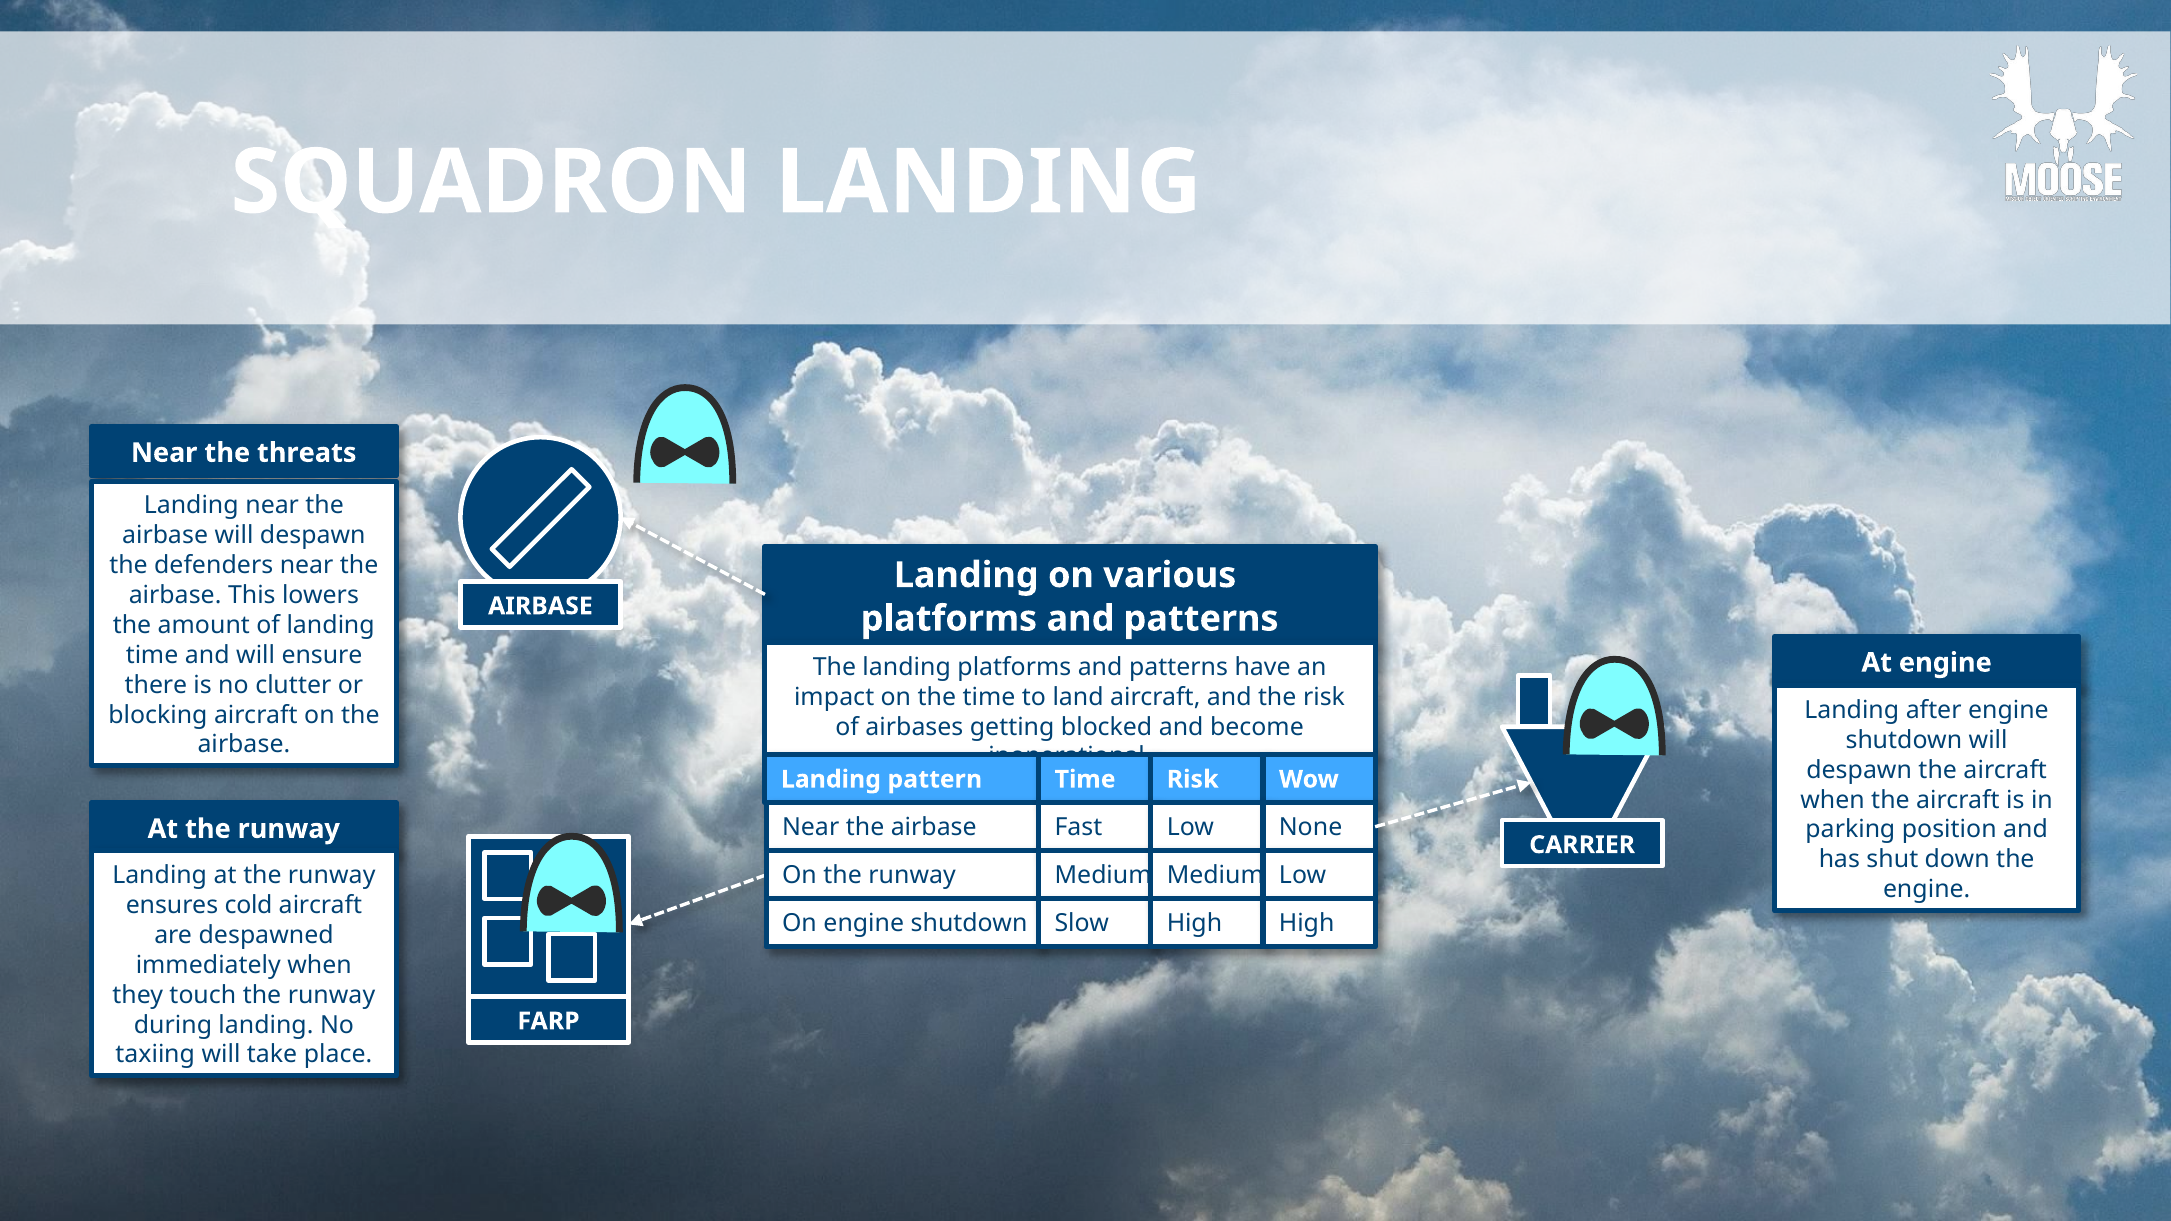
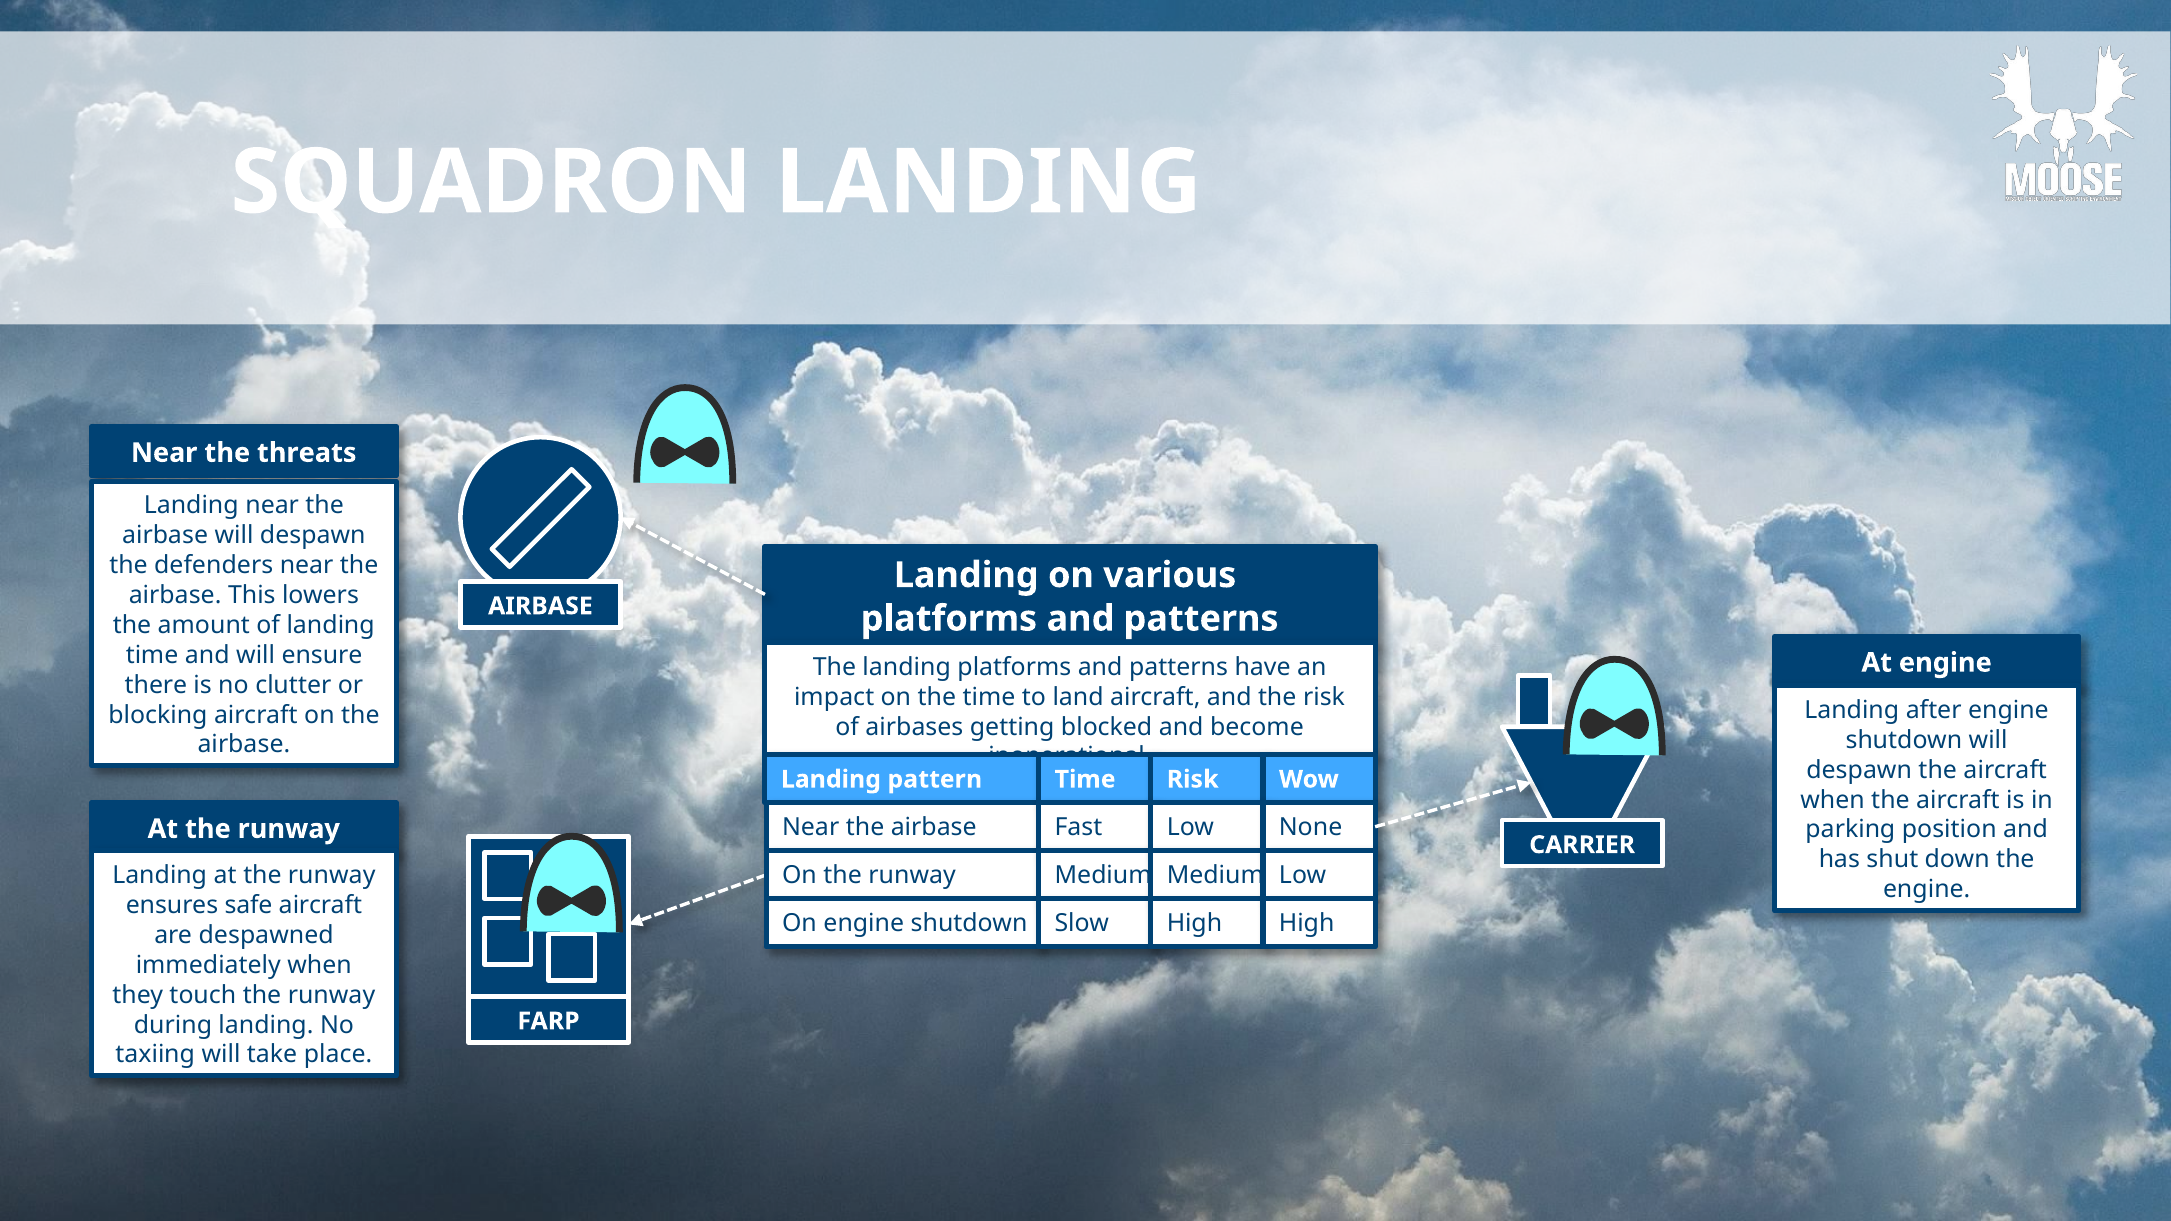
cold: cold -> safe (249, 905)
